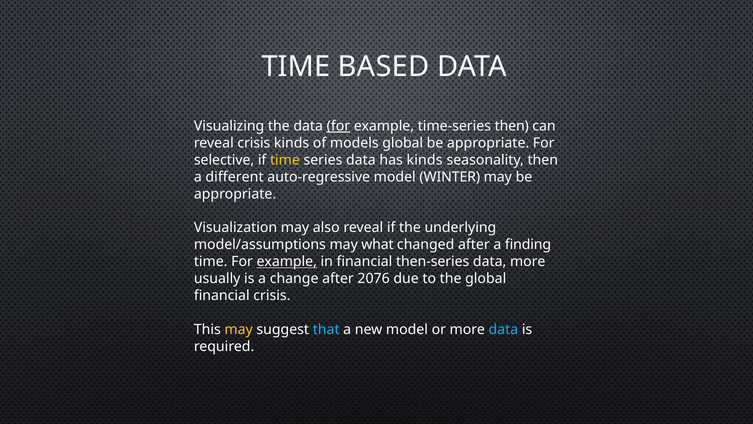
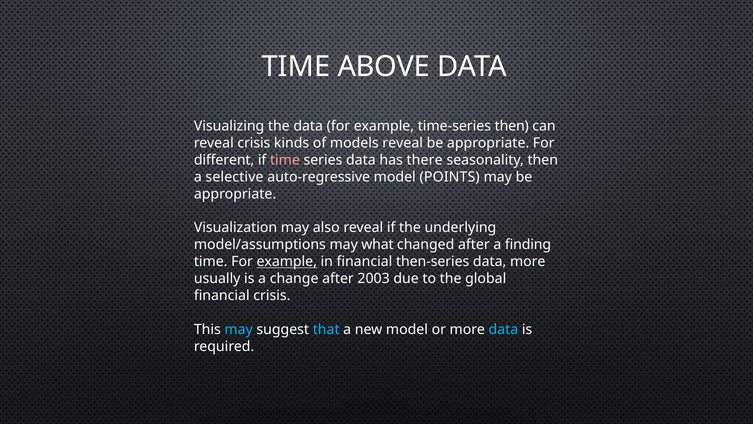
BASED: BASED -> ABOVE (384, 67)
for underline: present -> none (338, 126)
models global: global -> reveal (403, 143)
selective: selective -> different (224, 160)
time colour: yellow -> pink (285, 160)
has kinds: kinds -> there (425, 160)
different: different -> selective (235, 177)
WINTER: WINTER -> POINTS (450, 177)
2076: 2076 -> 2003 (374, 278)
may colour: yellow -> light blue (239, 329)
